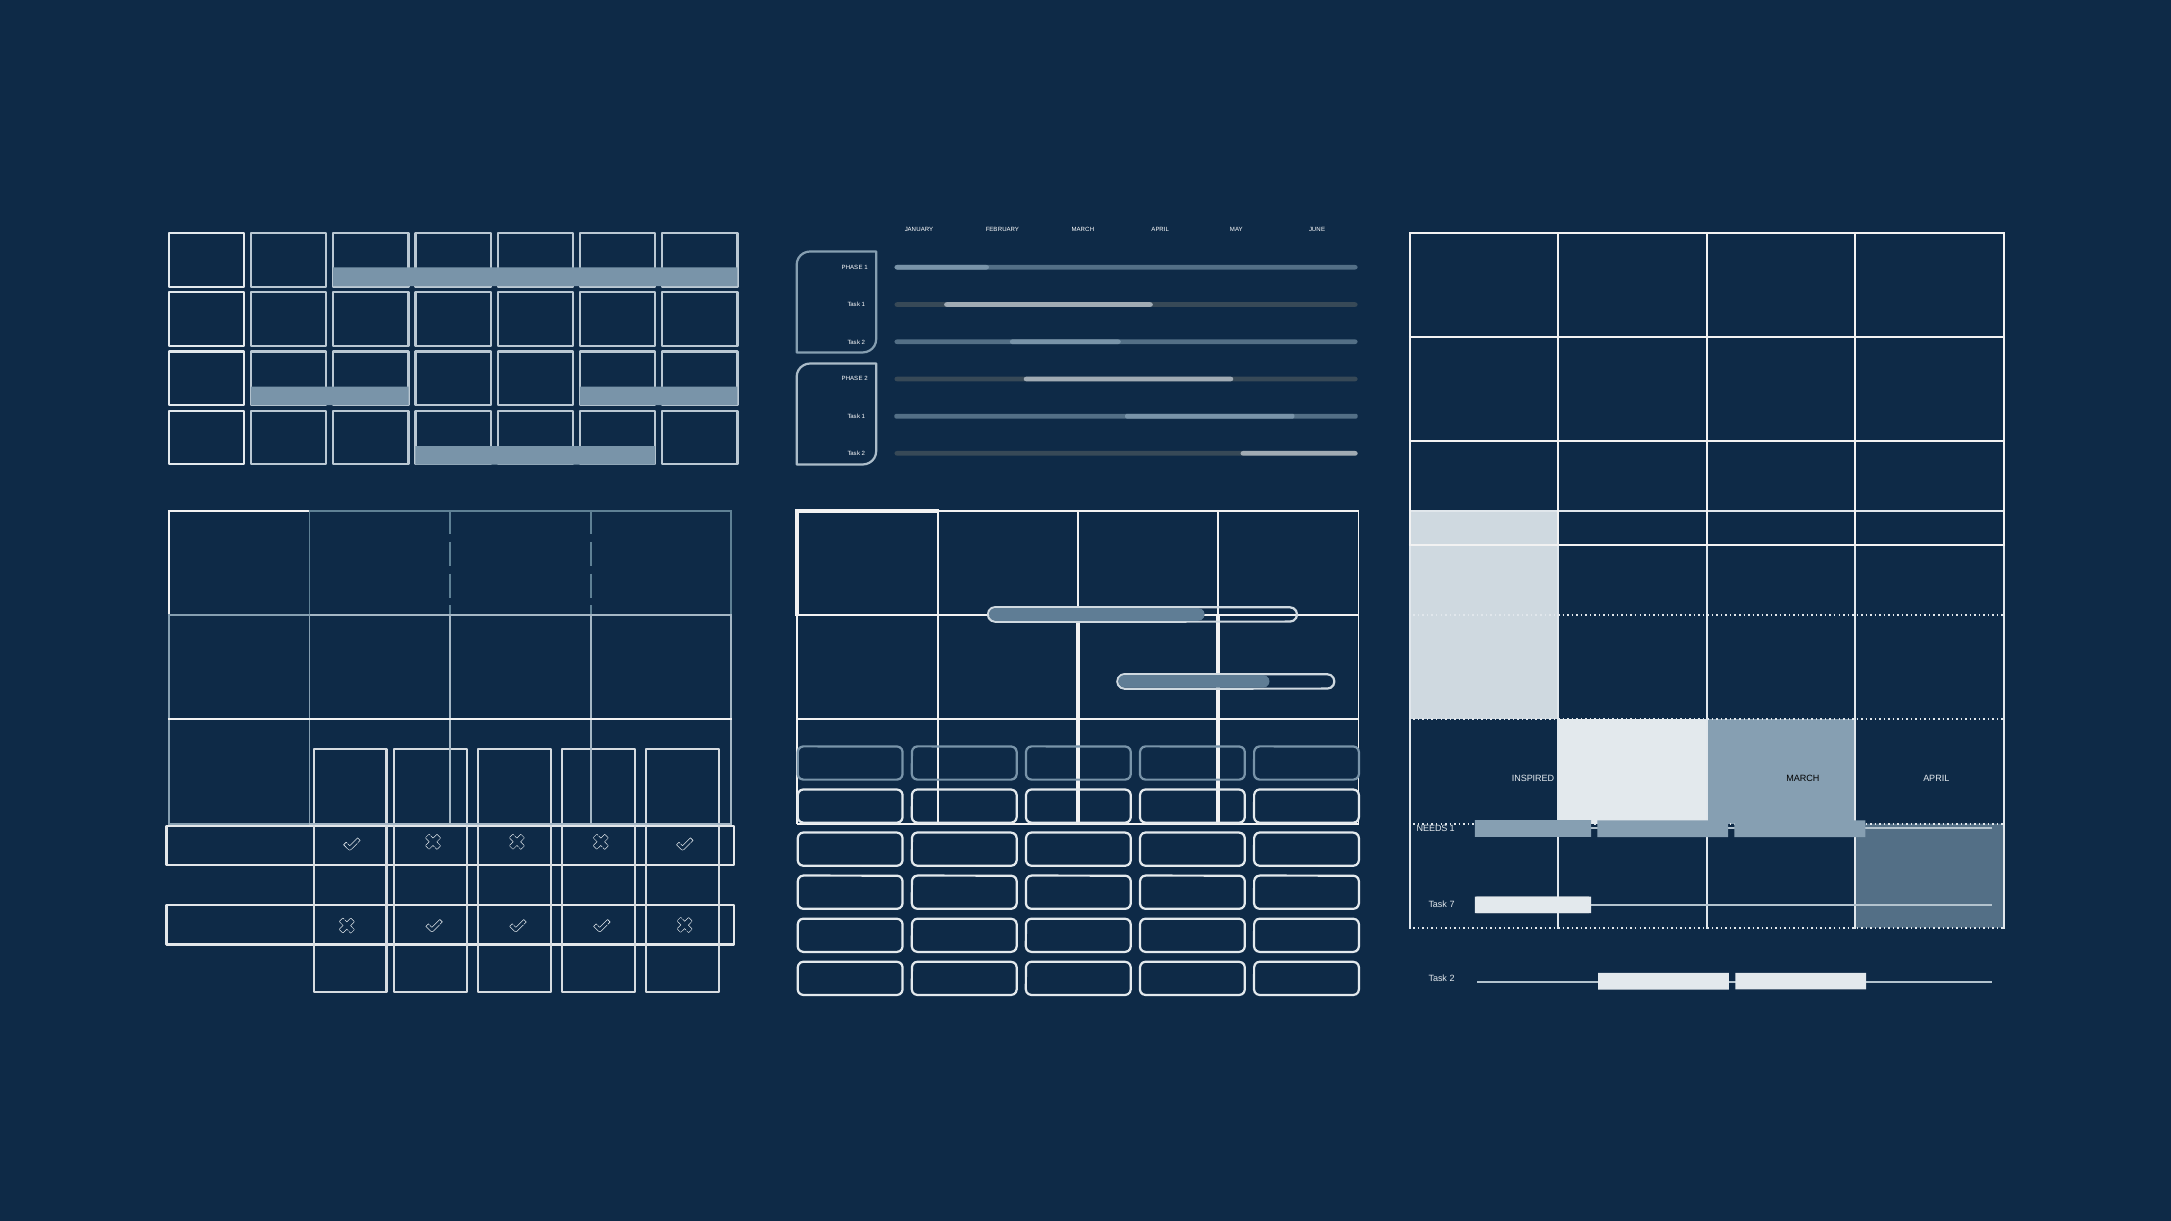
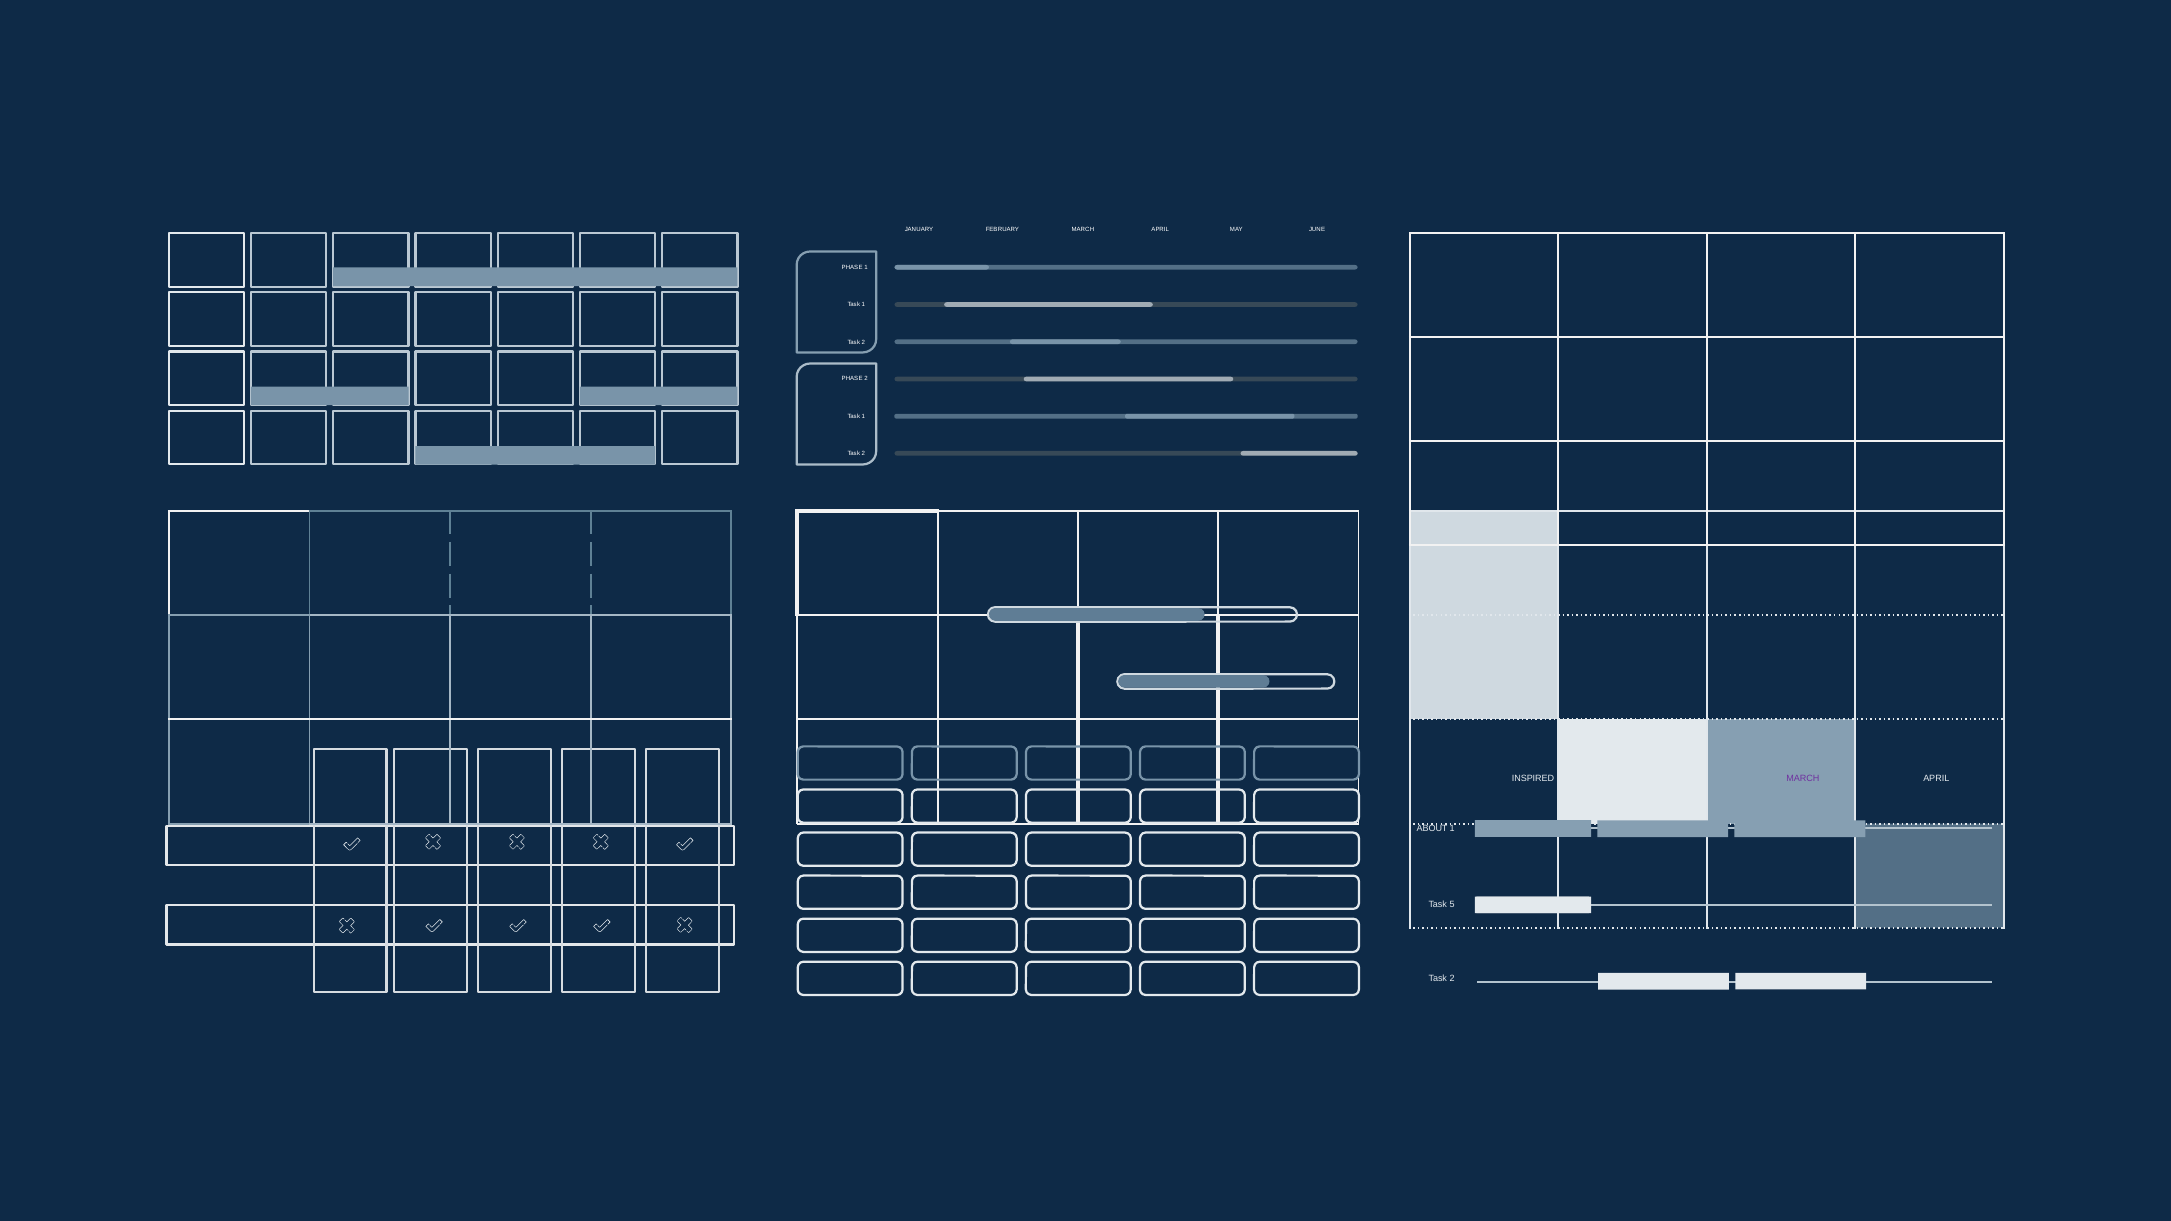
MARCH colour: black -> purple (1803, 779)
NEEDS: NEEDS -> ABOUT (1432, 829)
7: 7 -> 5 (1452, 904)
